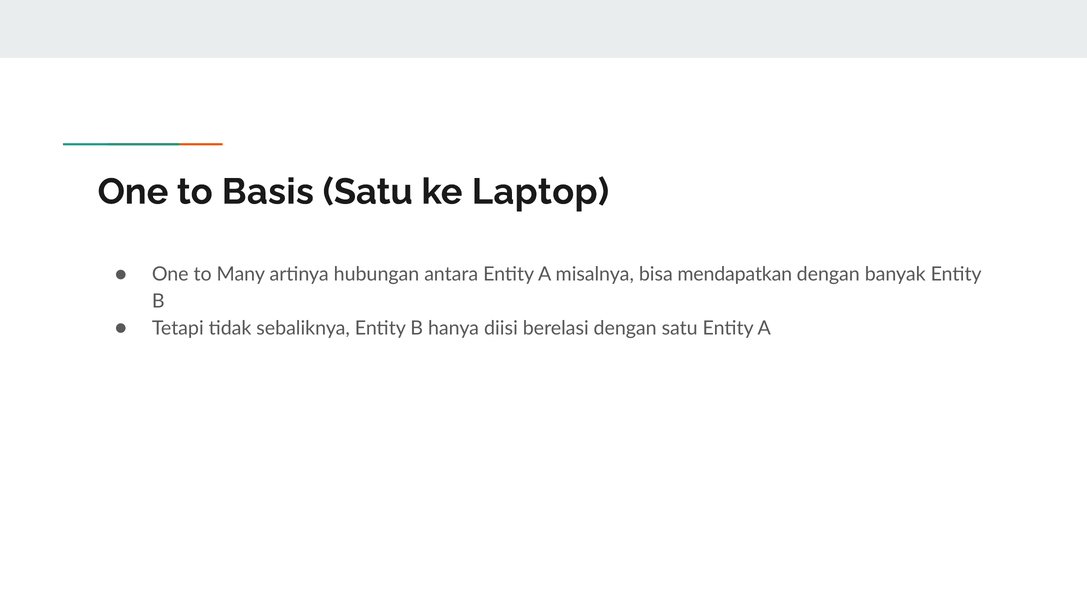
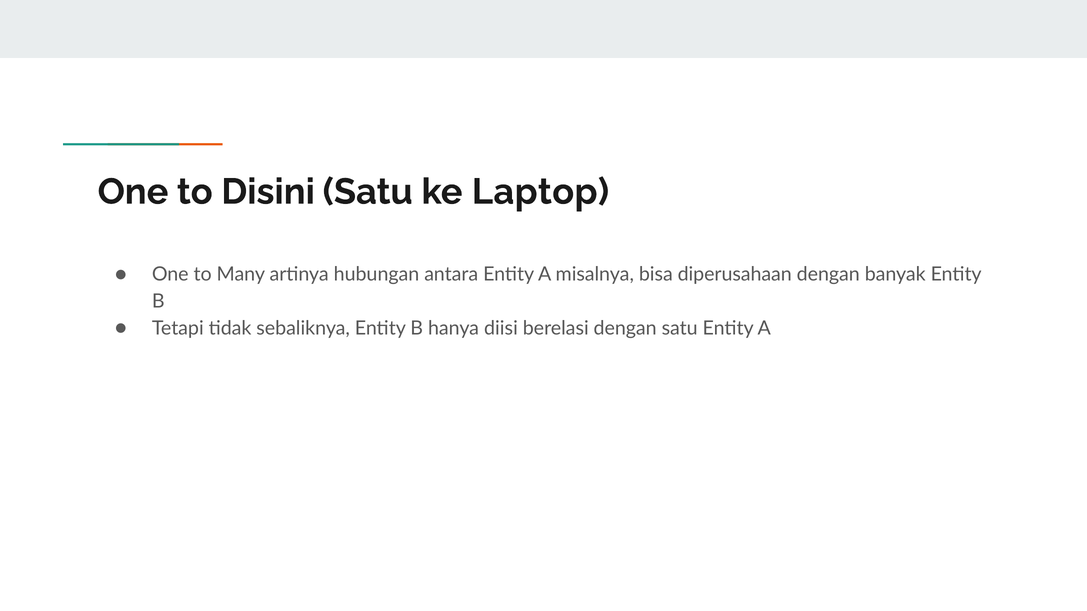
Basis: Basis -> Disini (268, 192)
mendapatkan: mendapatkan -> diperusahaan (735, 275)
